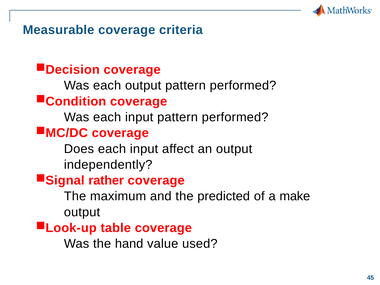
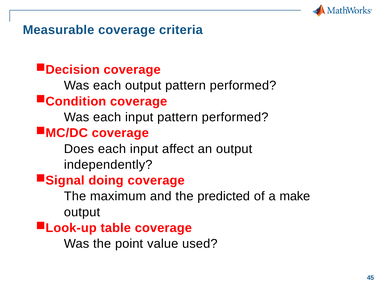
rather: rather -> doing (106, 180)
hand: hand -> point (129, 244)
